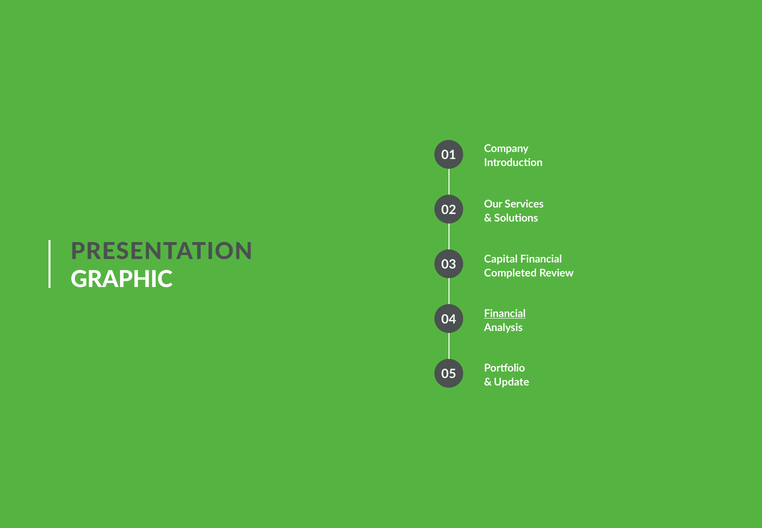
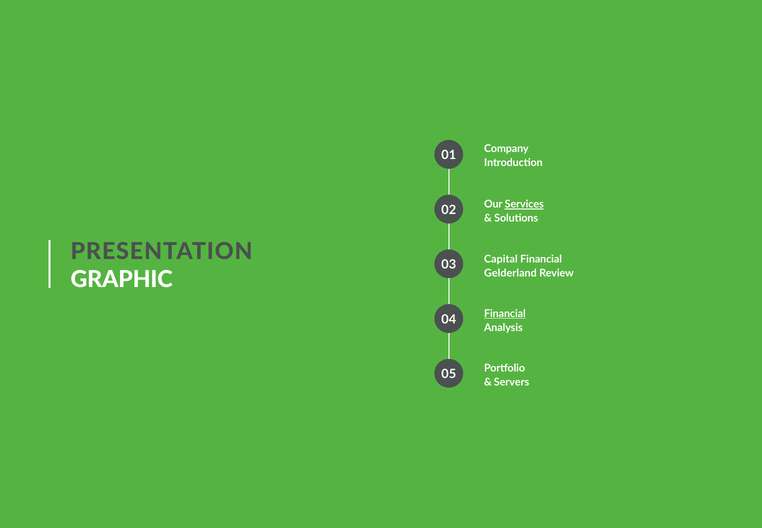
Services underline: none -> present (524, 204)
Completed: Completed -> Gelderland (510, 273)
Update: Update -> Servers (512, 382)
